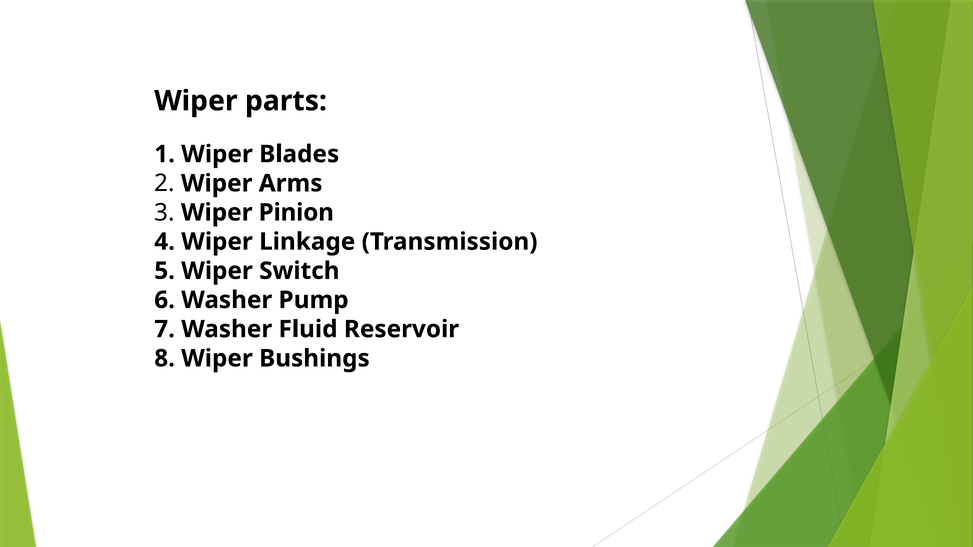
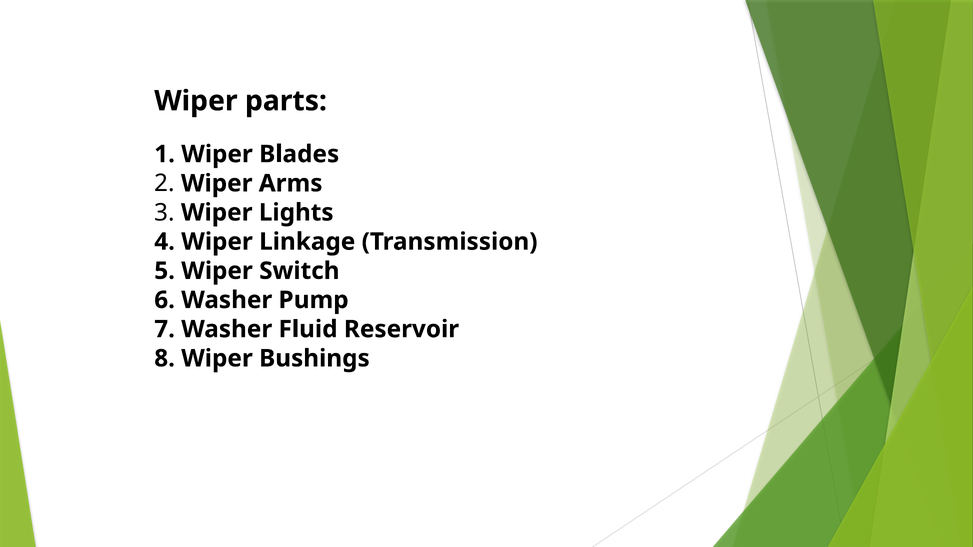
Pinion: Pinion -> Lights (296, 213)
